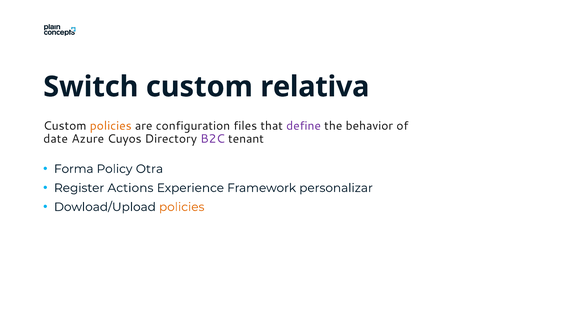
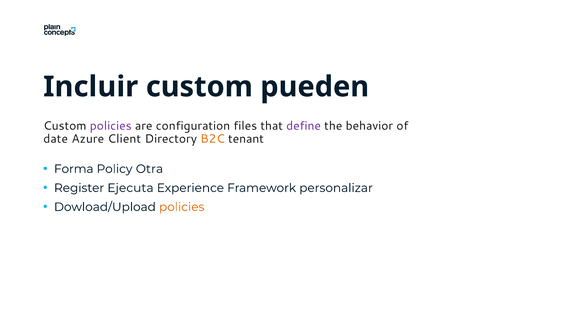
Switch: Switch -> Incluir (91, 87)
relativa: relativa -> pueden (315, 87)
policies colour: orange -> purple (111, 126)
Cuyos: Cuyos -> Client (124, 139)
B2C colour: purple -> orange (213, 139)
Actions: Actions -> Ejecuta (130, 188)
